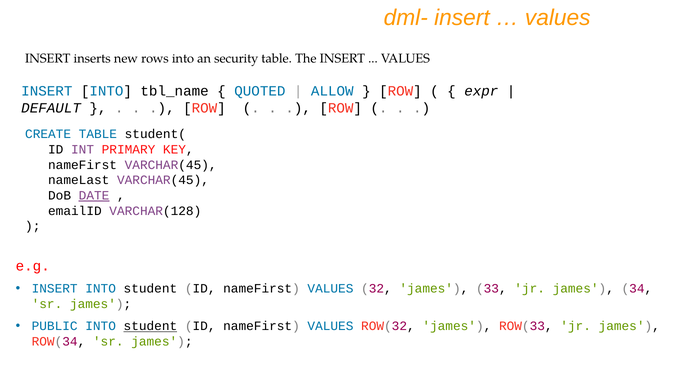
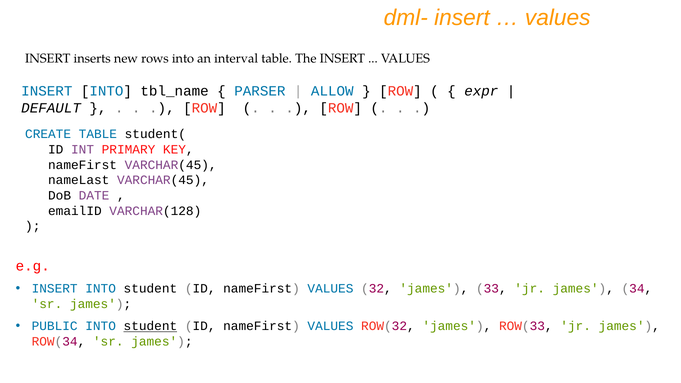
security: security -> interval (236, 59)
QUOTED: QUOTED -> PARSER (260, 91)
DATE underline: present -> none (94, 195)
